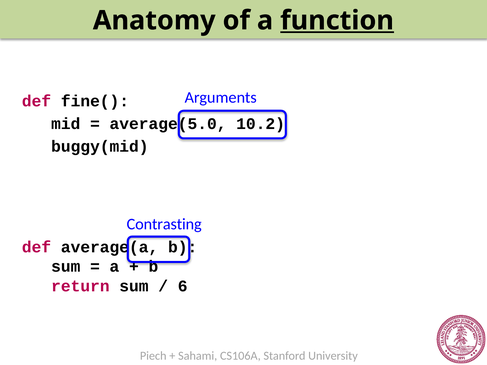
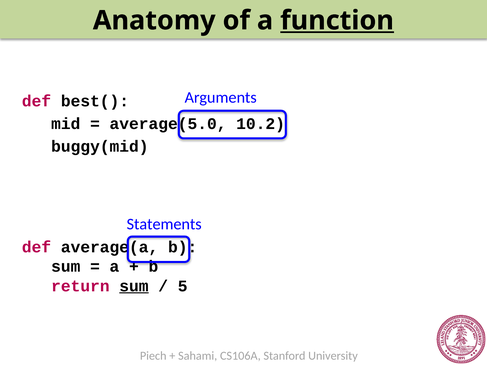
fine(: fine( -> best( (95, 101)
Contrasting: Contrasting -> Statements (164, 224)
sum underline: none -> present (134, 286)
6: 6 -> 5 (183, 286)
